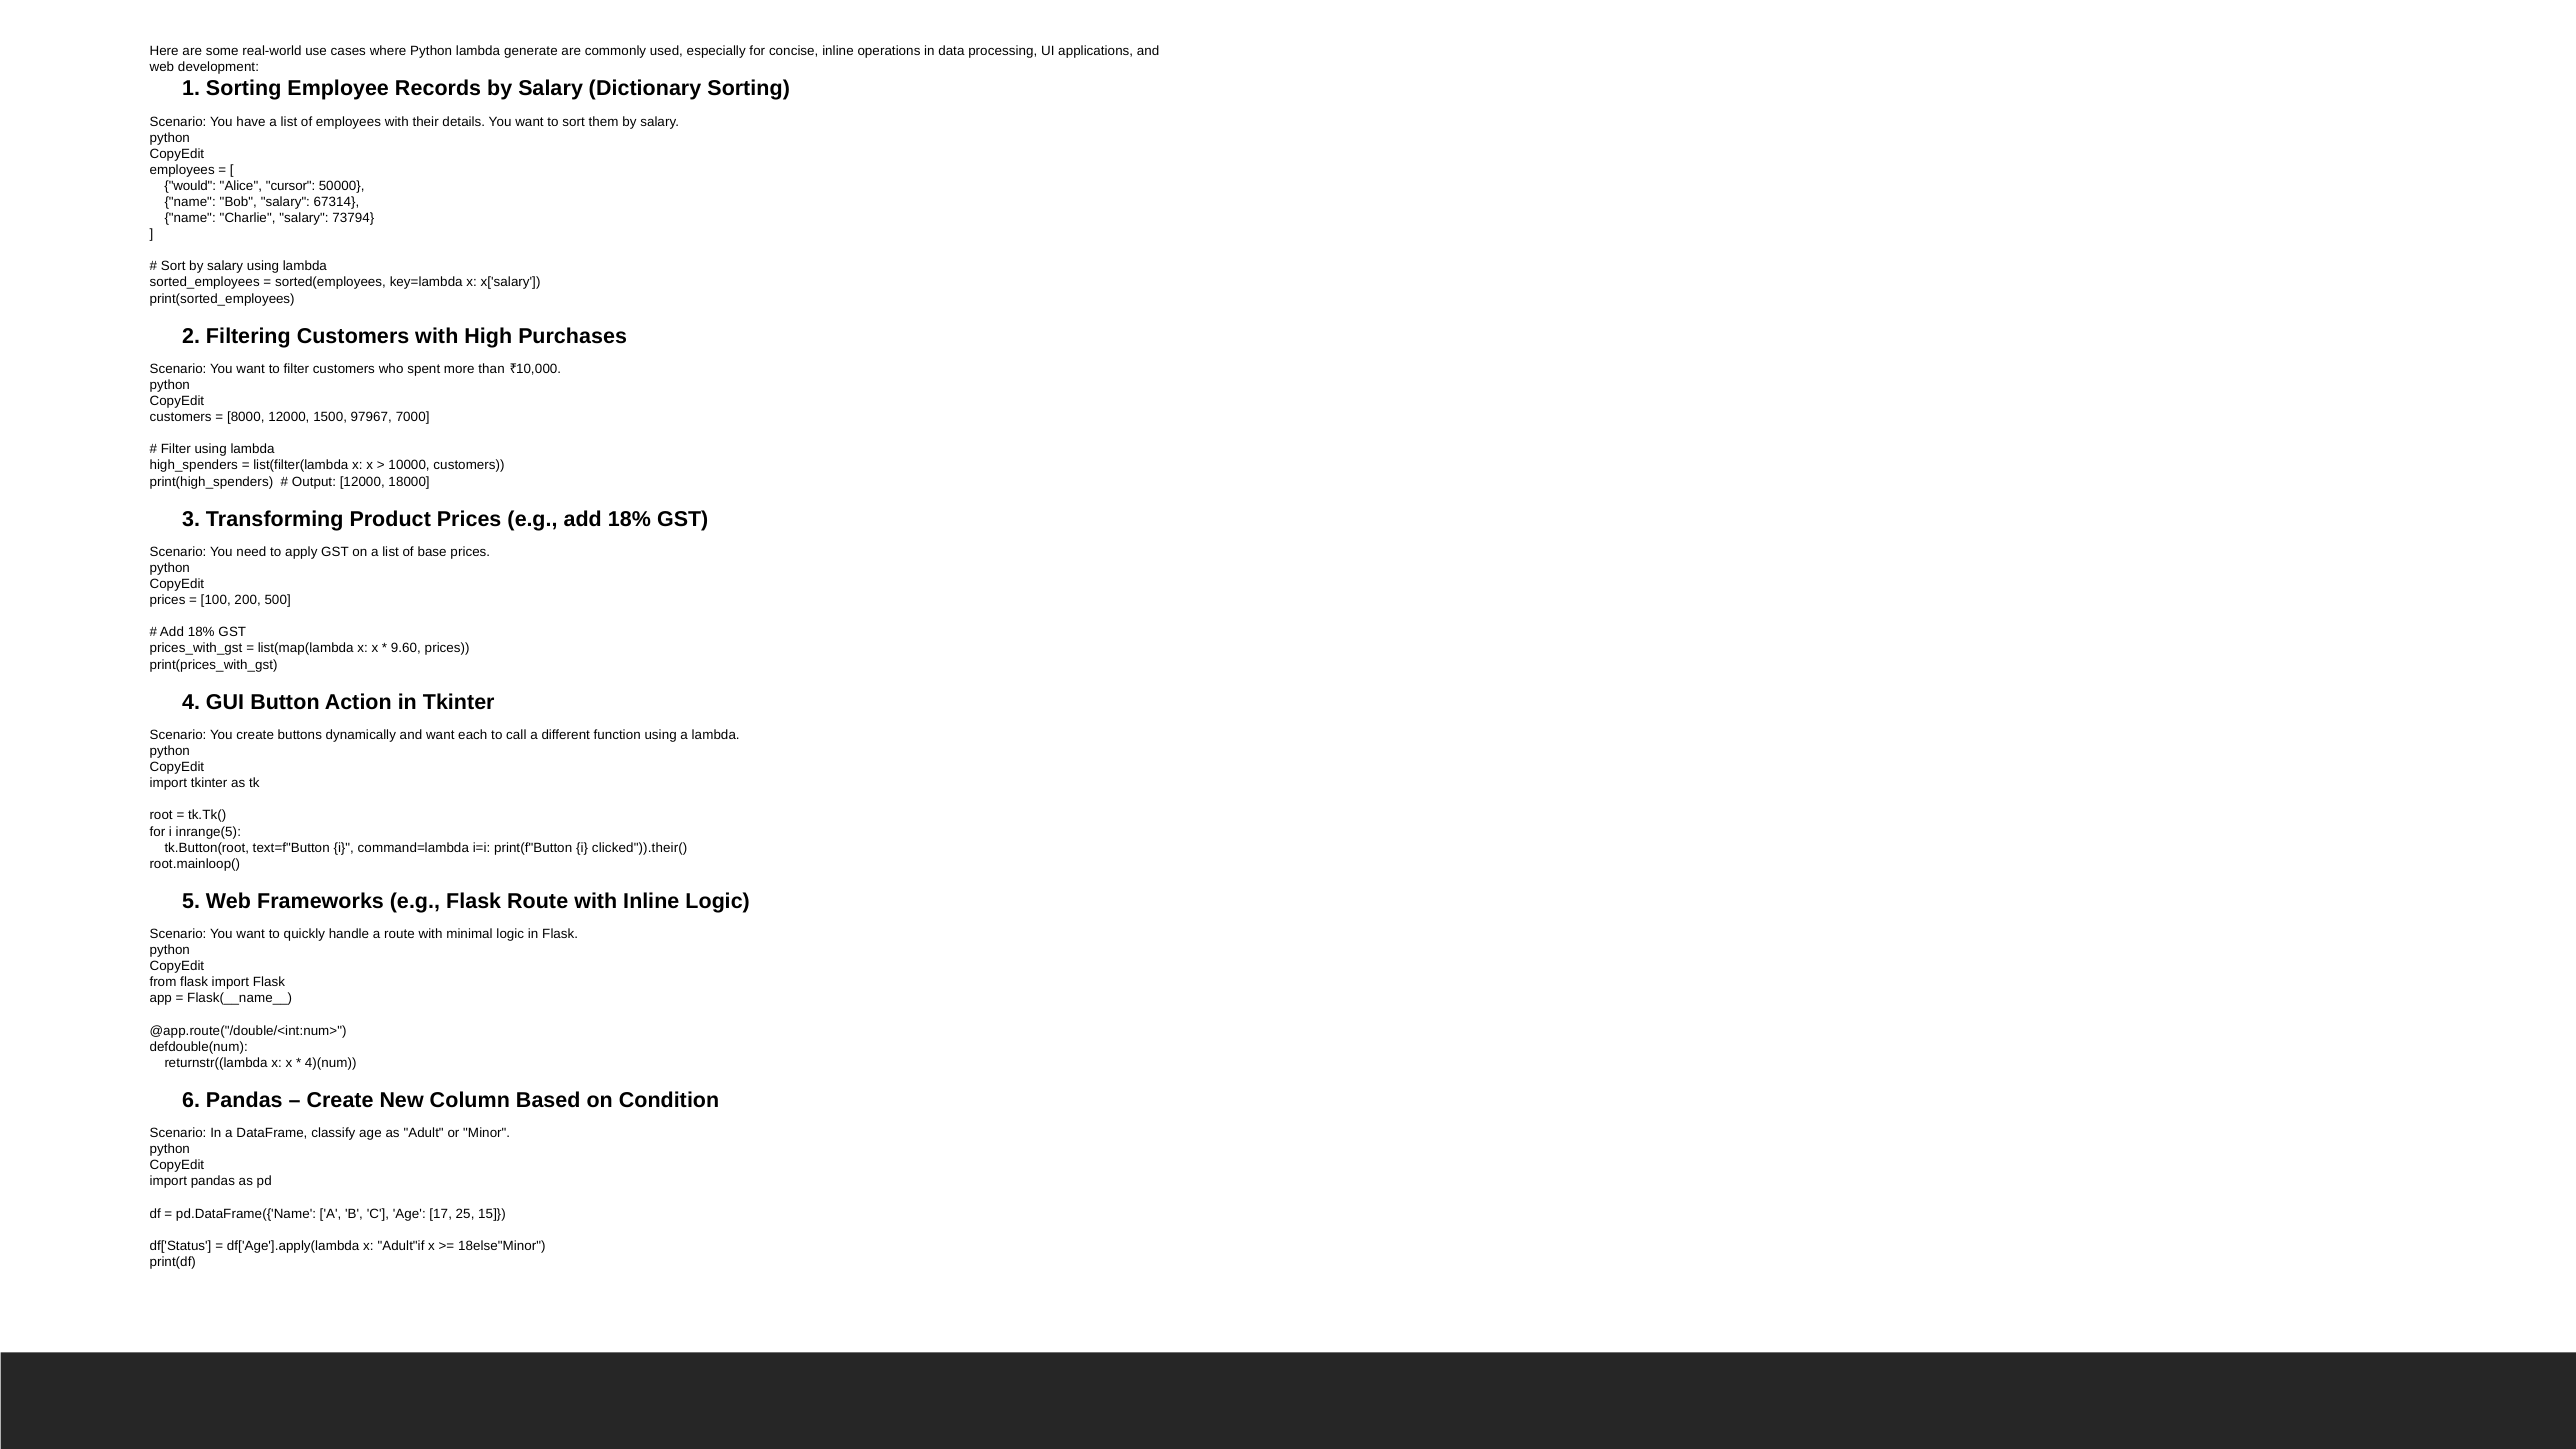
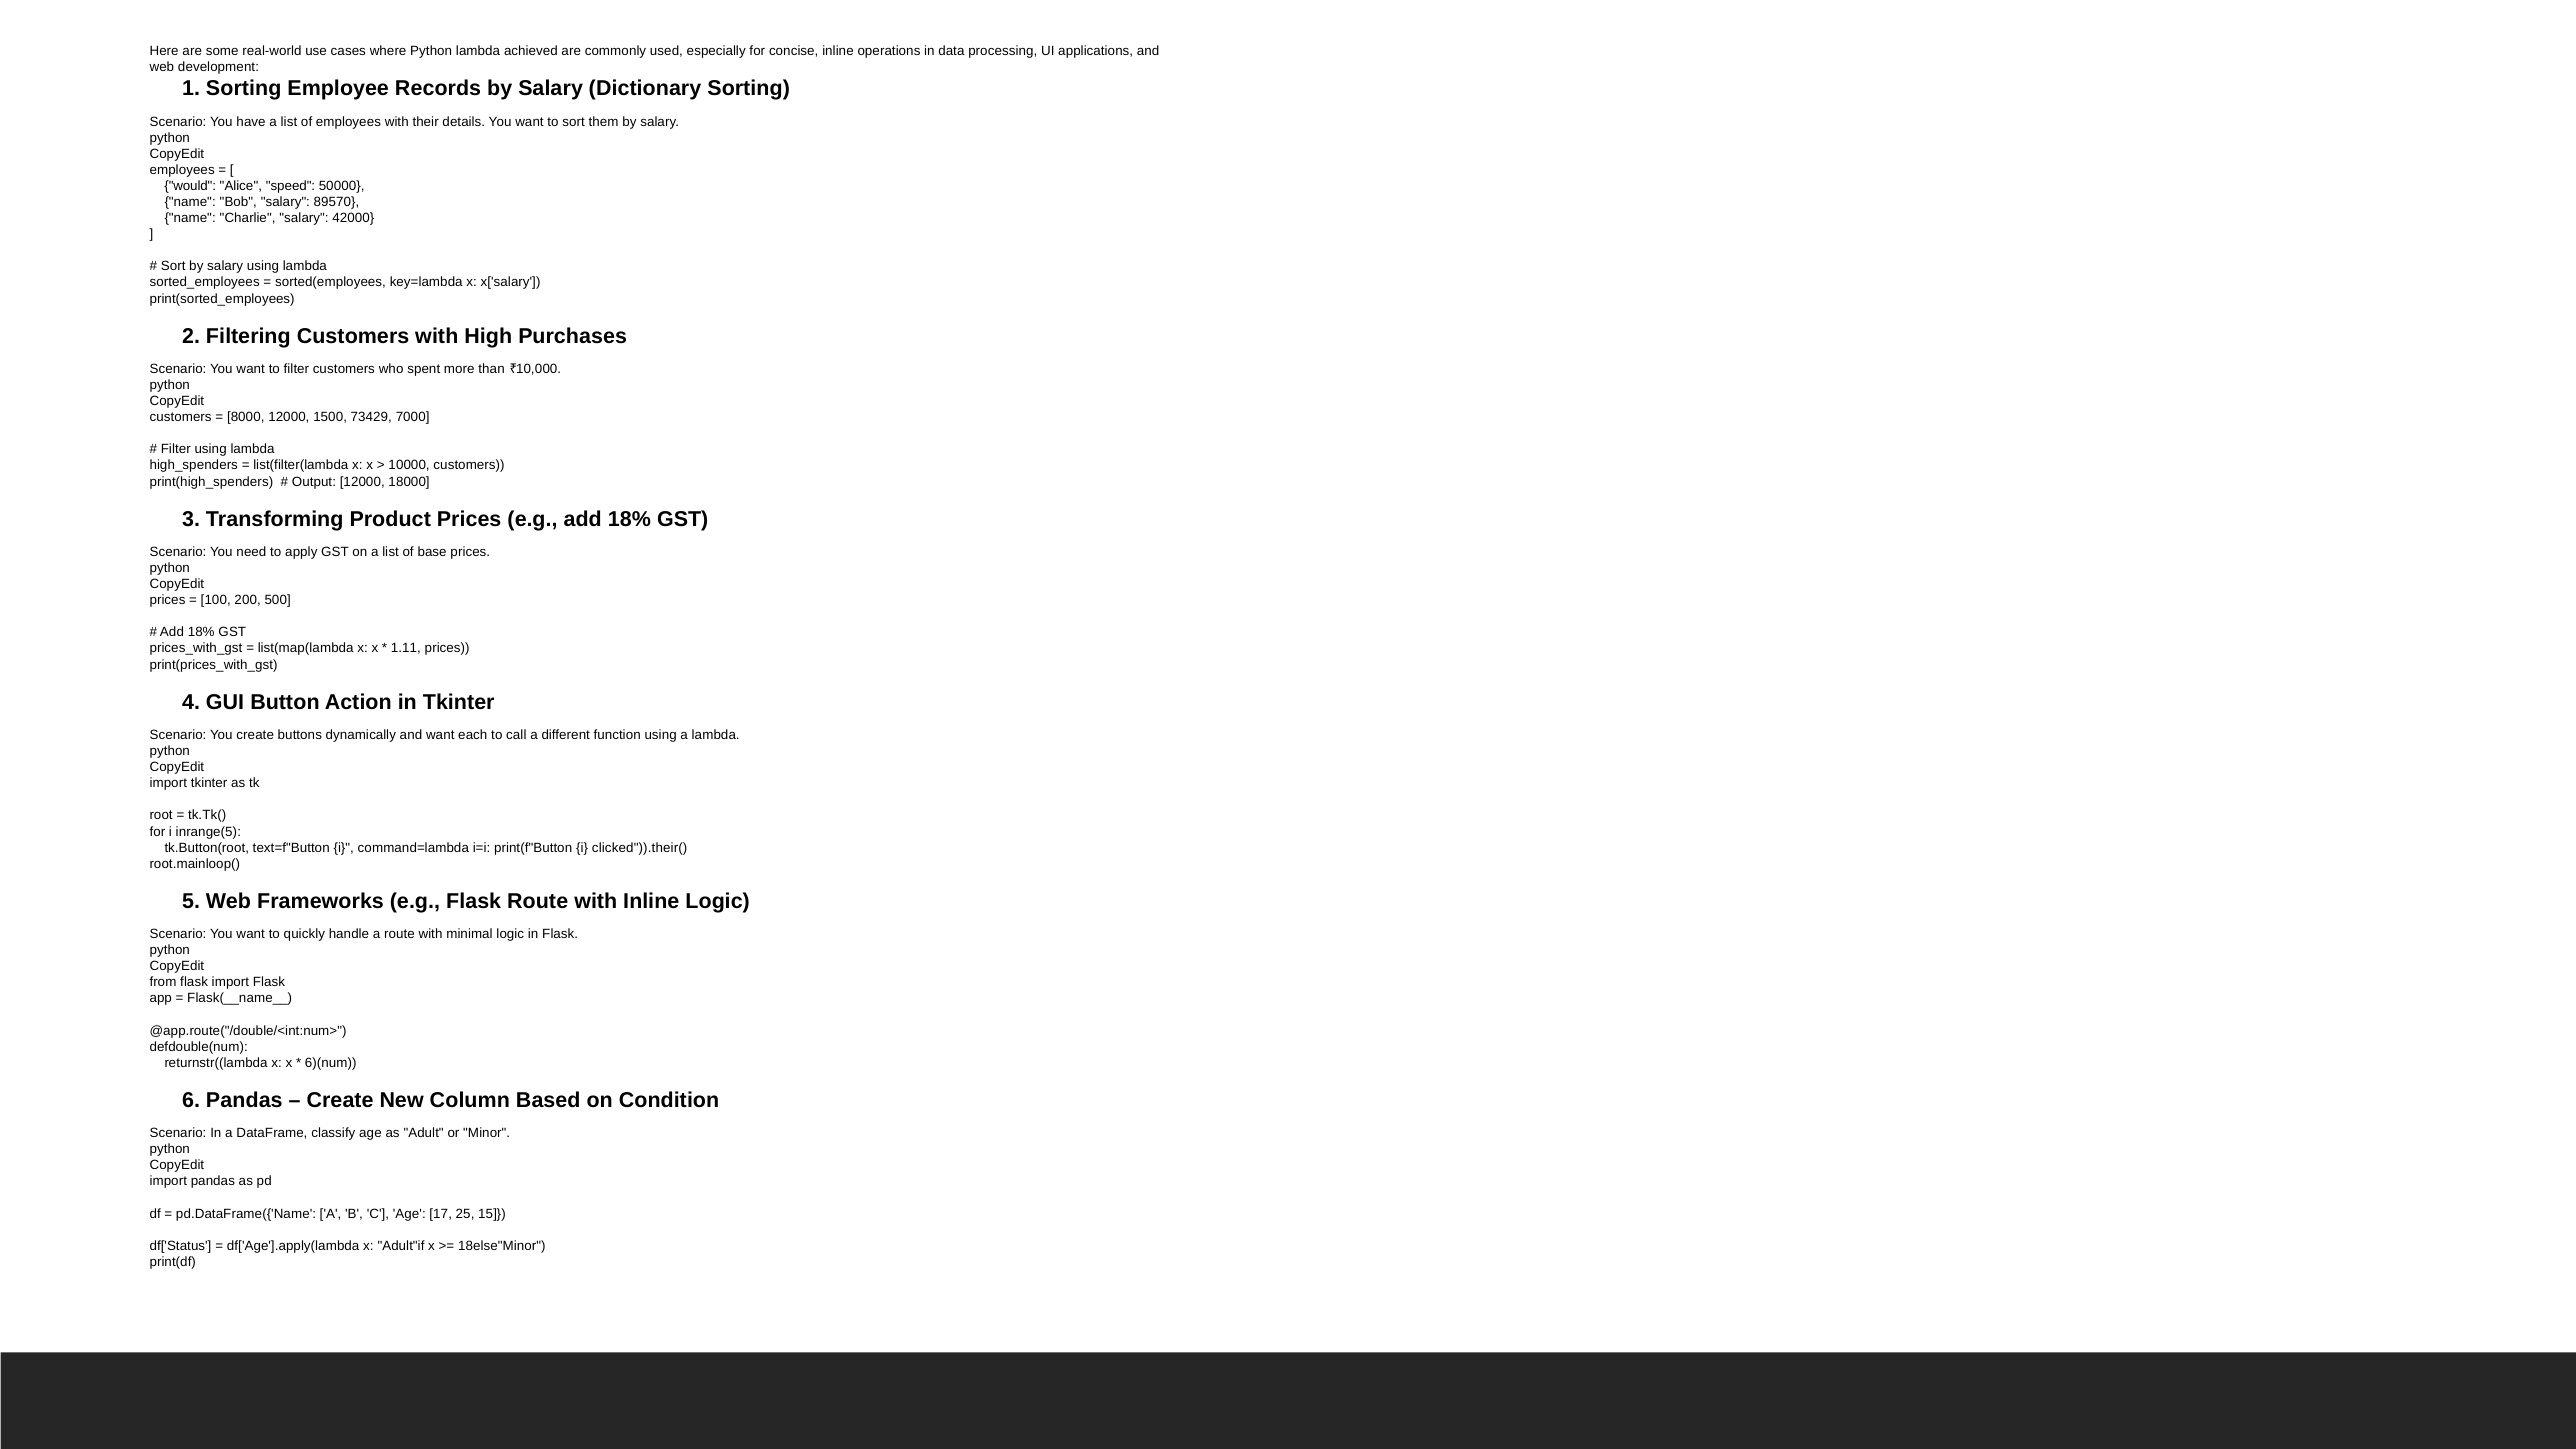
generate: generate -> achieved (531, 51)
cursor: cursor -> speed (291, 186)
67314: 67314 -> 89570 (337, 202)
73794: 73794 -> 42000 (353, 218)
97967: 97967 -> 73429 (371, 417)
9.60: 9.60 -> 1.11 (406, 649)
4)(num: 4)(num -> 6)(num (331, 1063)
